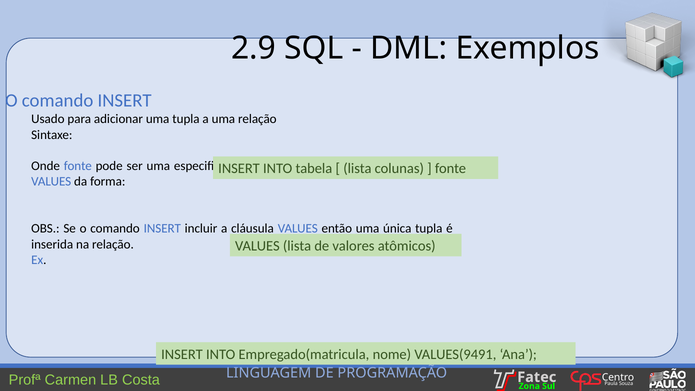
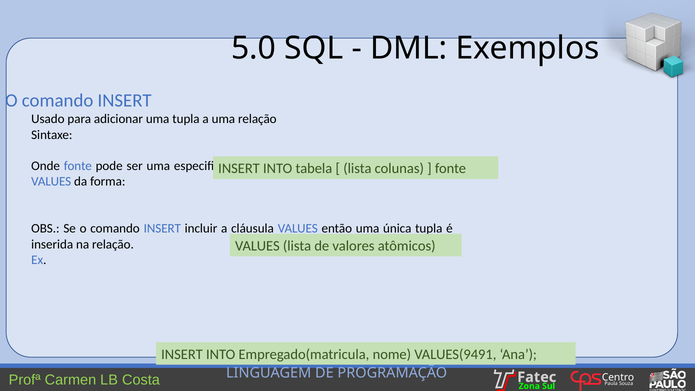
2.9: 2.9 -> 5.0 (253, 48)
